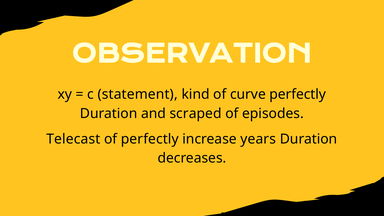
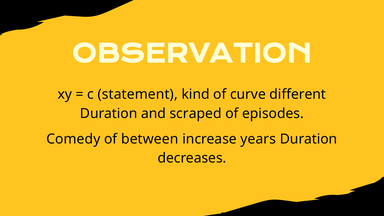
curve perfectly: perfectly -> different (298, 94)
Telecast: Telecast -> Comedy (73, 139)
of perfectly: perfectly -> between (150, 139)
